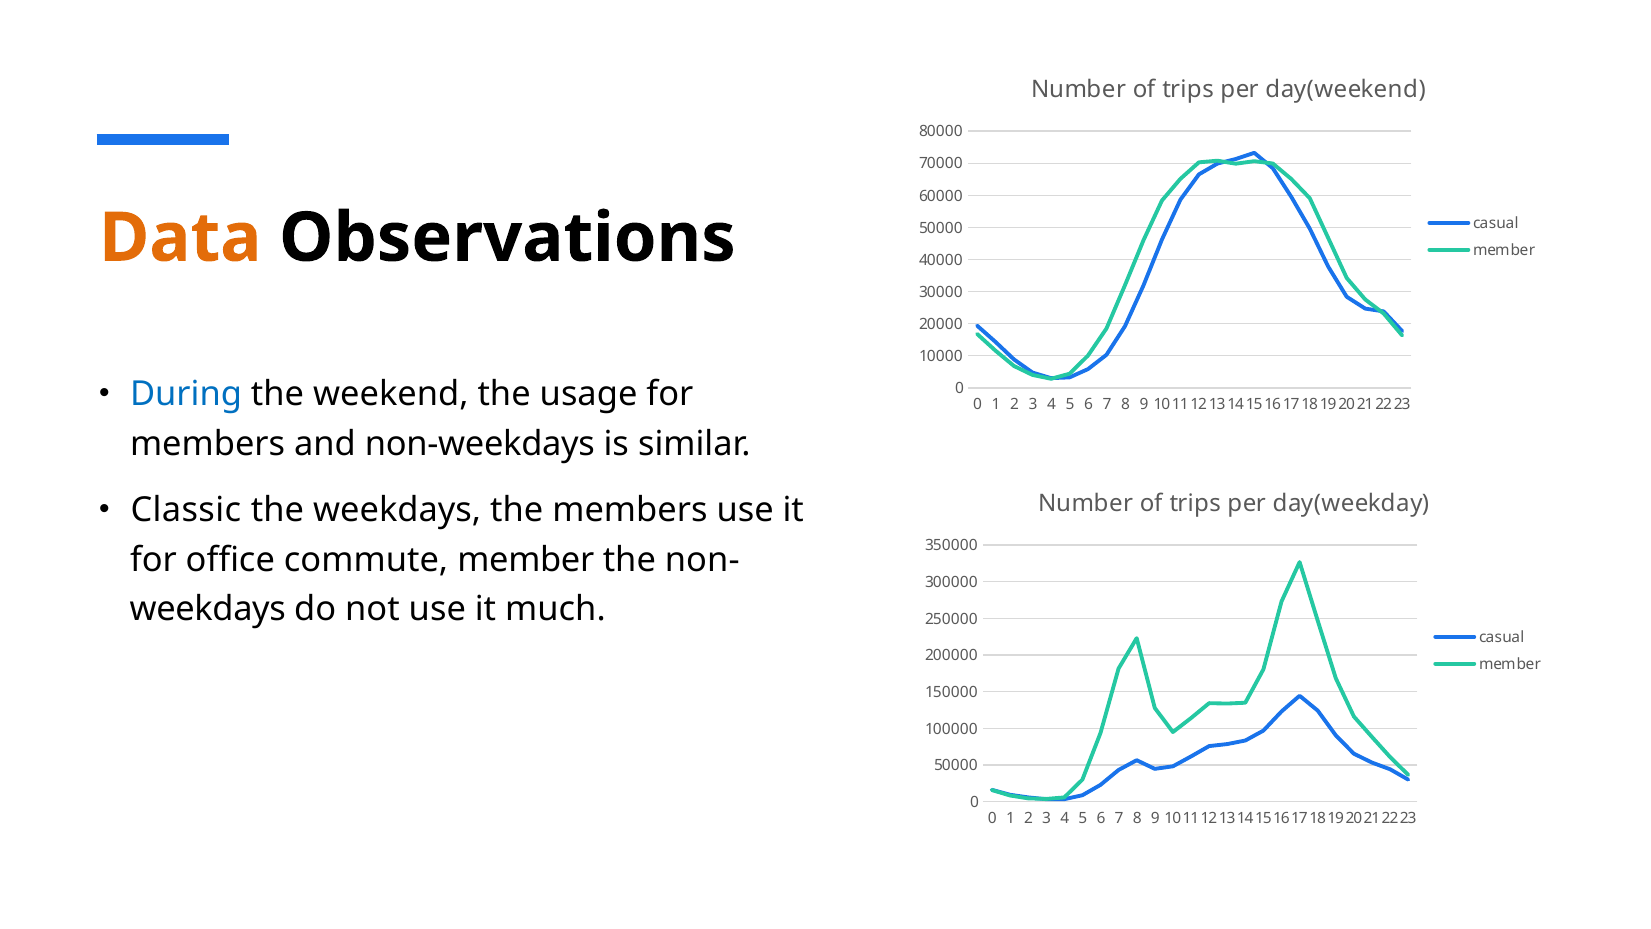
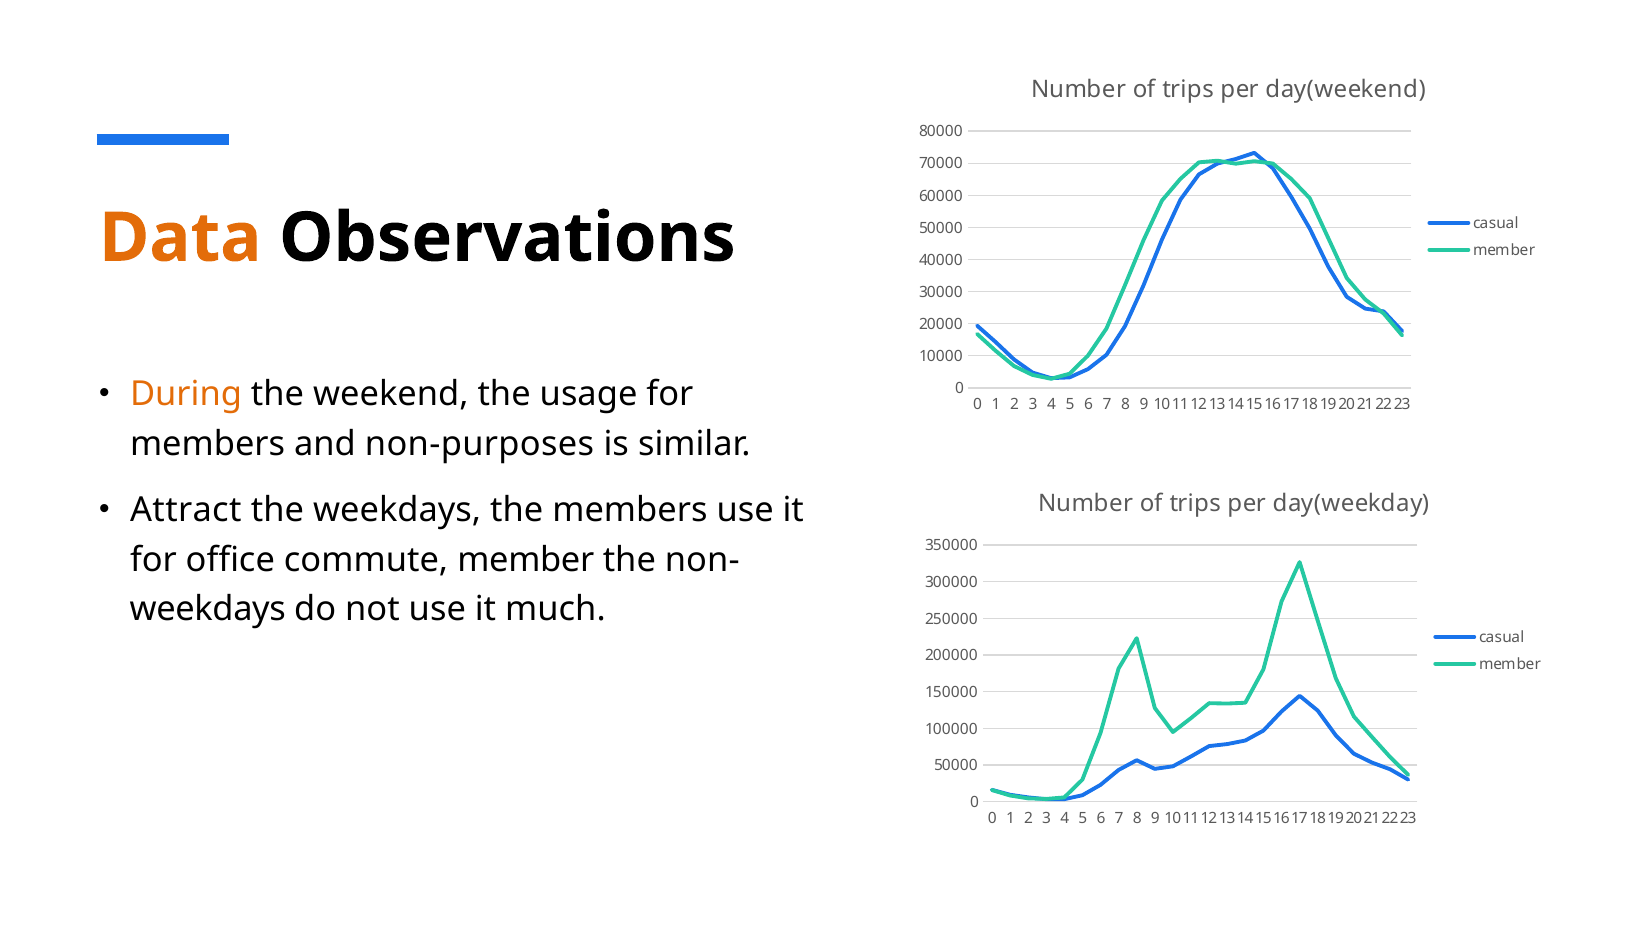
During colour: blue -> orange (186, 394)
non-weekdays: non-weekdays -> non-purposes (480, 444)
Classic: Classic -> Attract (186, 510)
